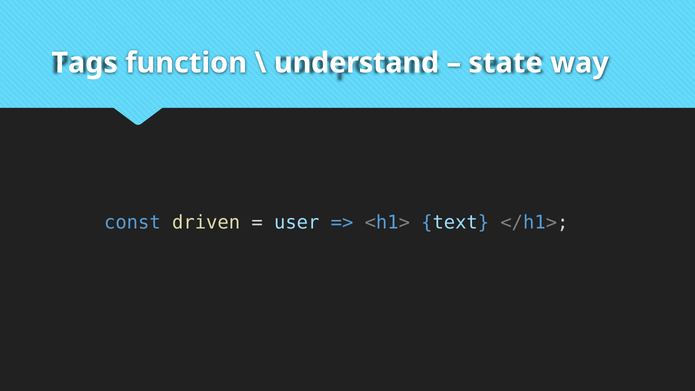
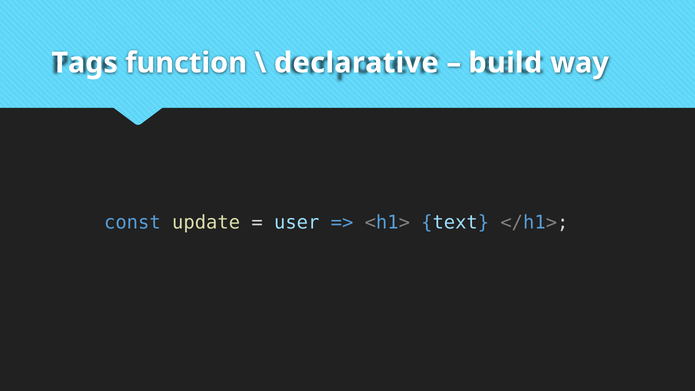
understand: understand -> declarative (356, 63)
state: state -> build (505, 63)
driven: driven -> update (206, 223)
